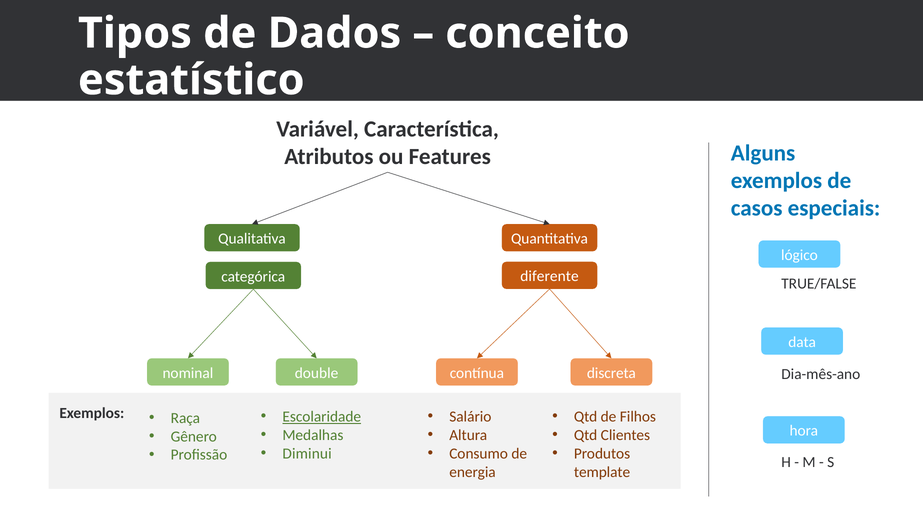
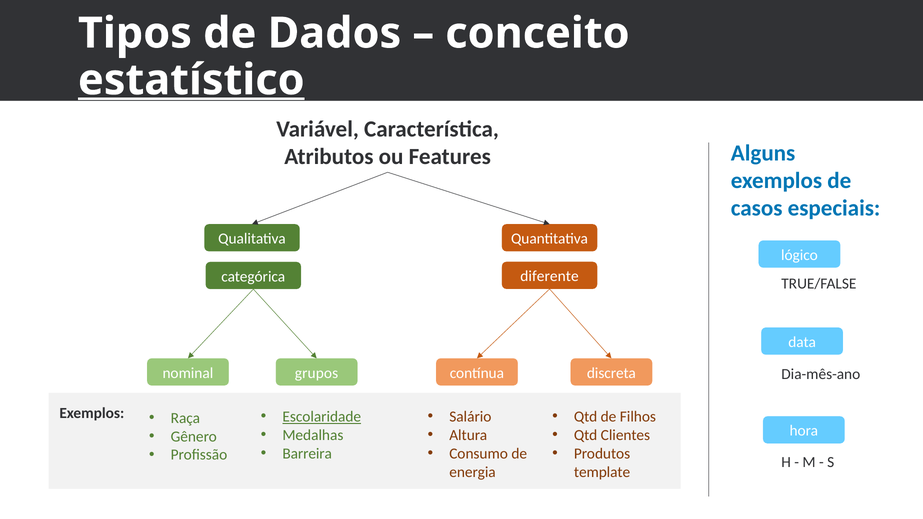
estatístico underline: none -> present (191, 80)
double: double -> grupos (317, 373)
Diminui: Diminui -> Barreira (307, 454)
